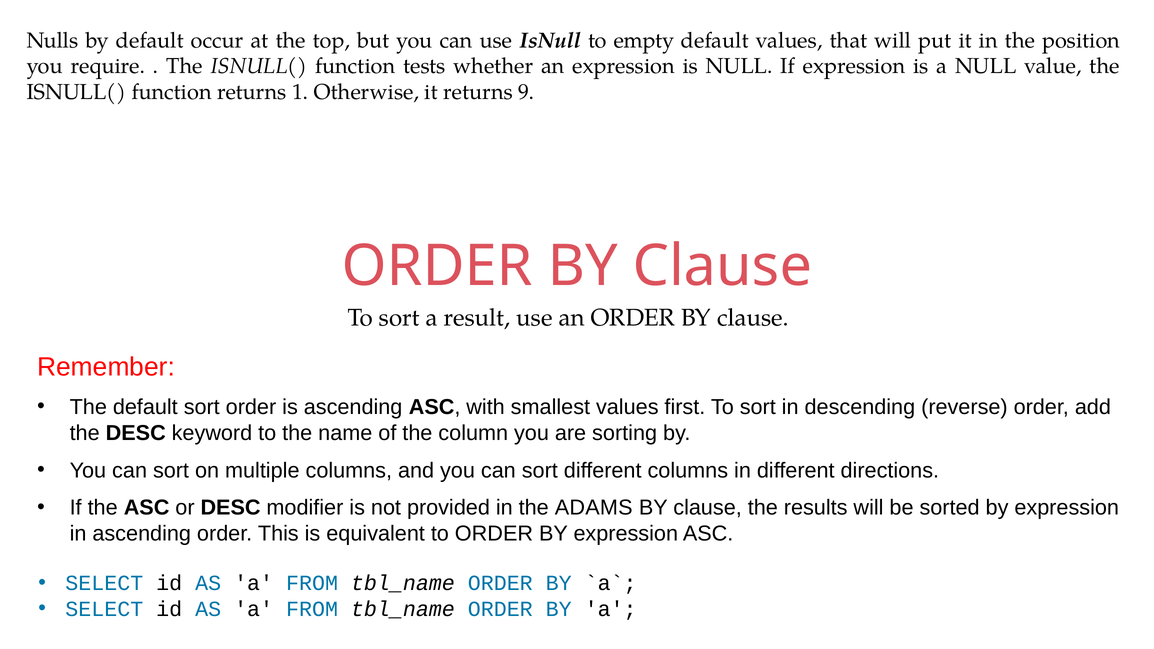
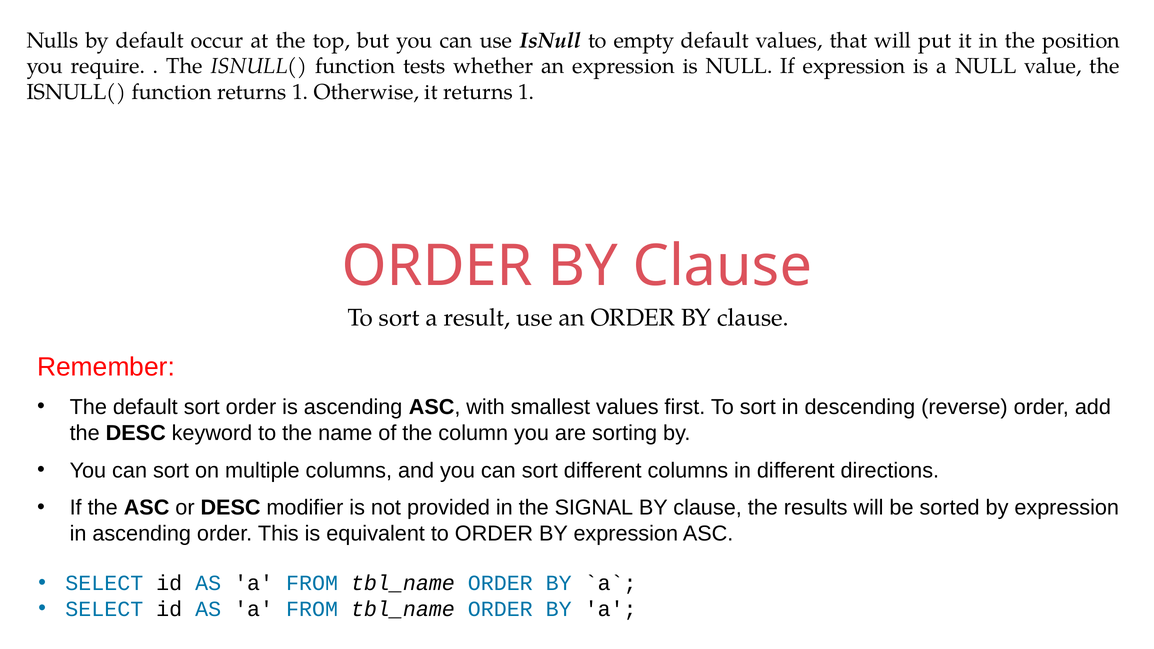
it returns 9: 9 -> 1 (526, 92)
ADAMS: ADAMS -> SIGNAL (594, 508)
